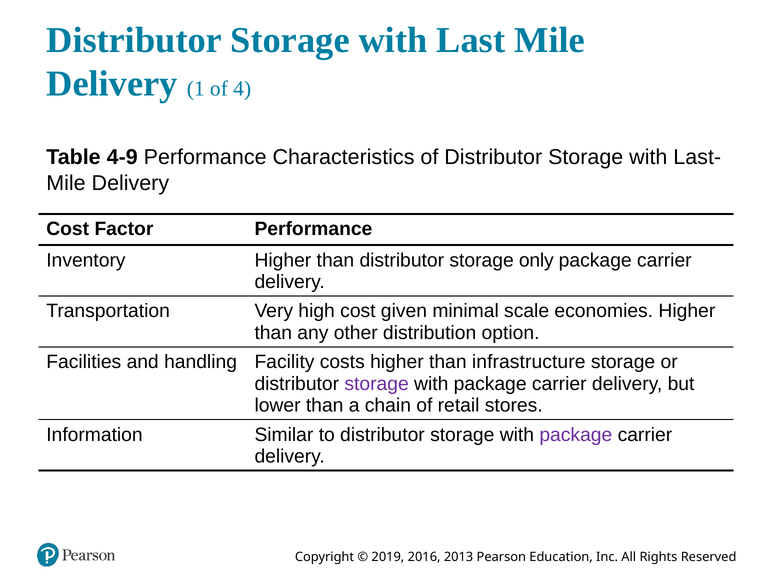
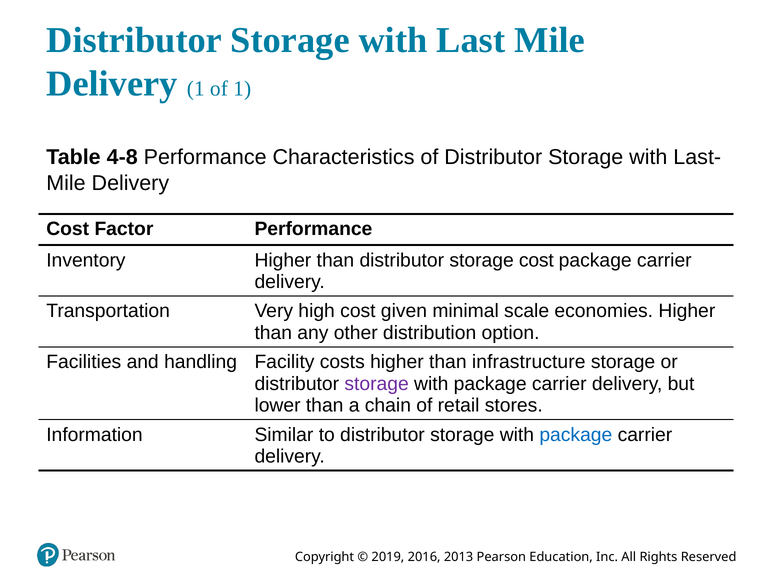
of 4: 4 -> 1 (242, 89)
4-9: 4-9 -> 4-8 (122, 157)
storage only: only -> cost (536, 260)
package colour: purple -> blue (576, 435)
